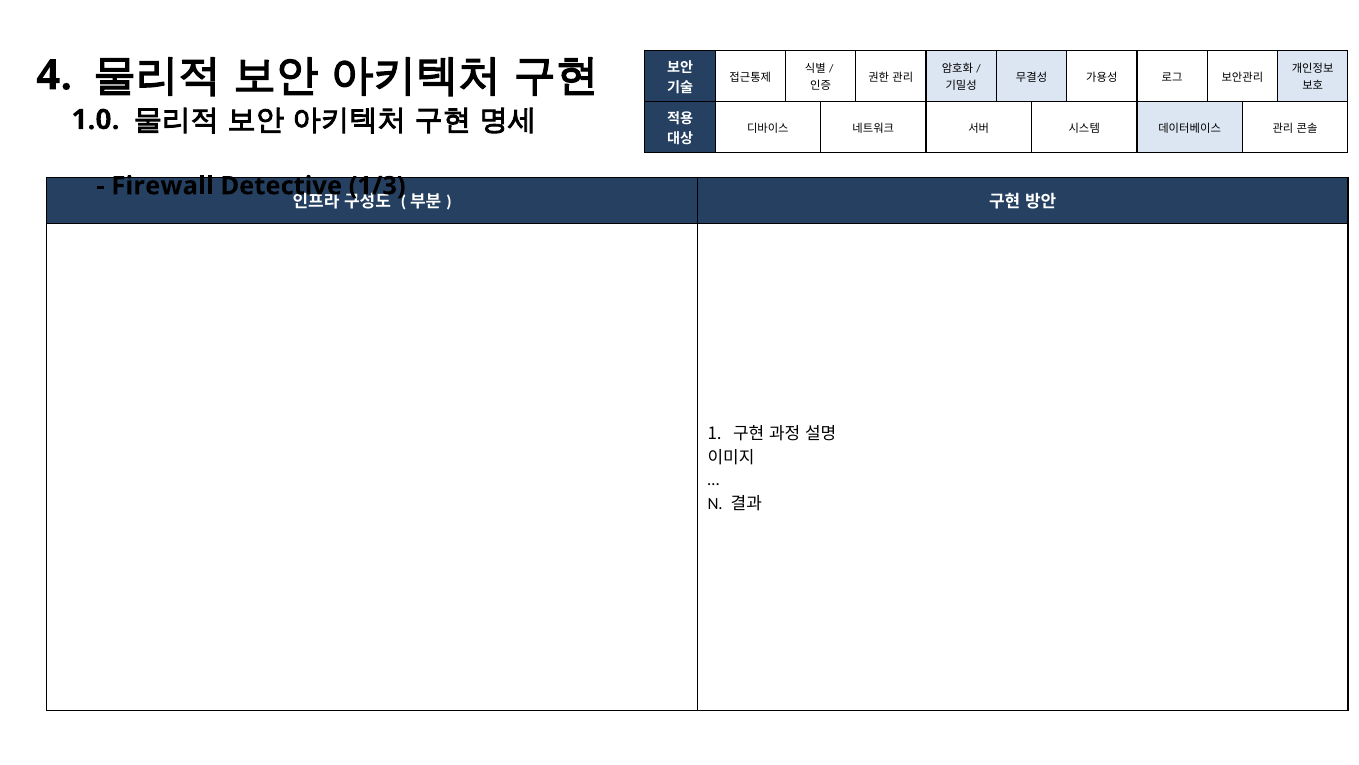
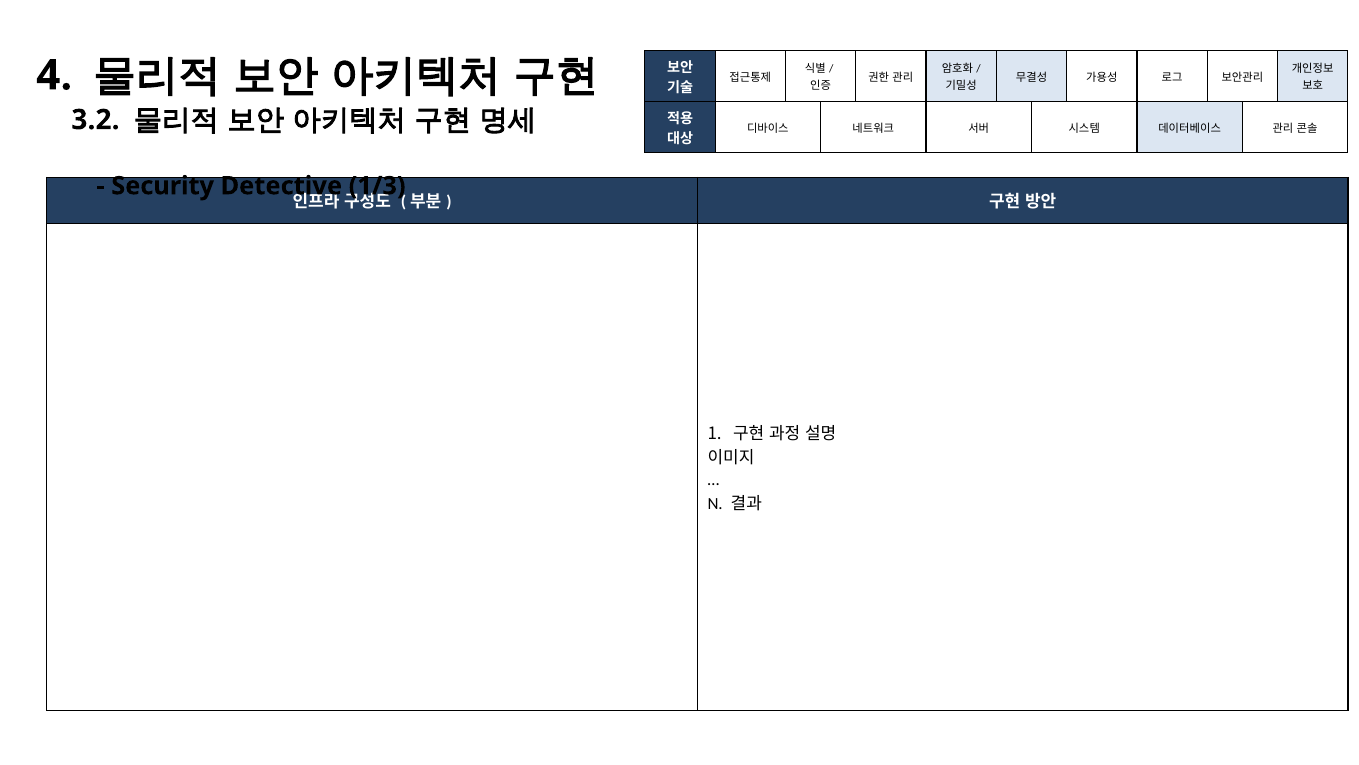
1.0: 1.0 -> 3.2 (95, 120)
Firewall: Firewall -> Security (163, 186)
